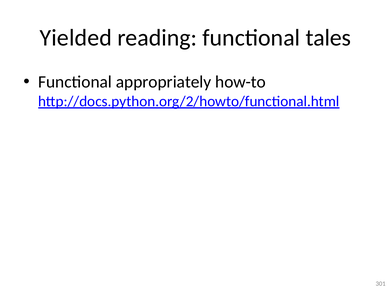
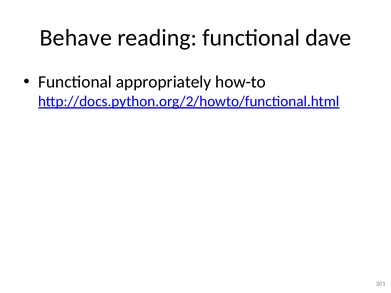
Yielded: Yielded -> Behave (76, 38)
tales: tales -> dave (328, 38)
